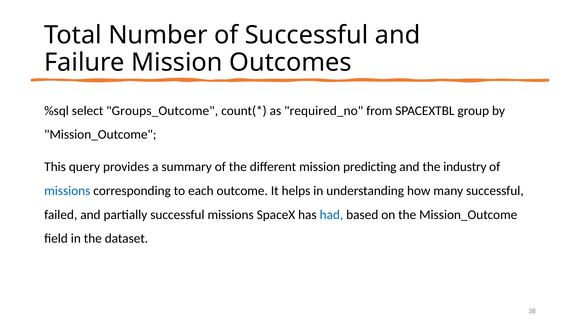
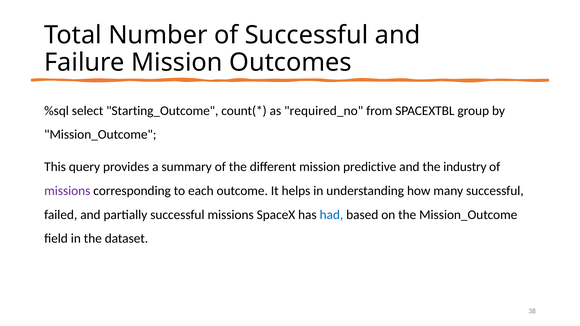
Groups_Outcome: Groups_Outcome -> Starting_Outcome (162, 111)
predicting: predicting -> predictive (370, 167)
missions colour: blue -> purple (67, 191)
